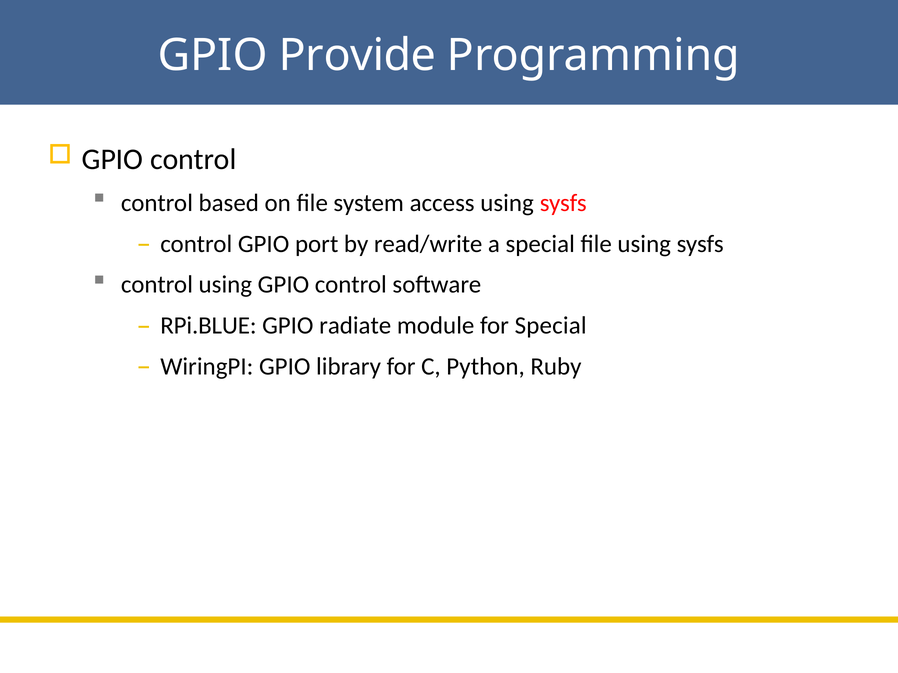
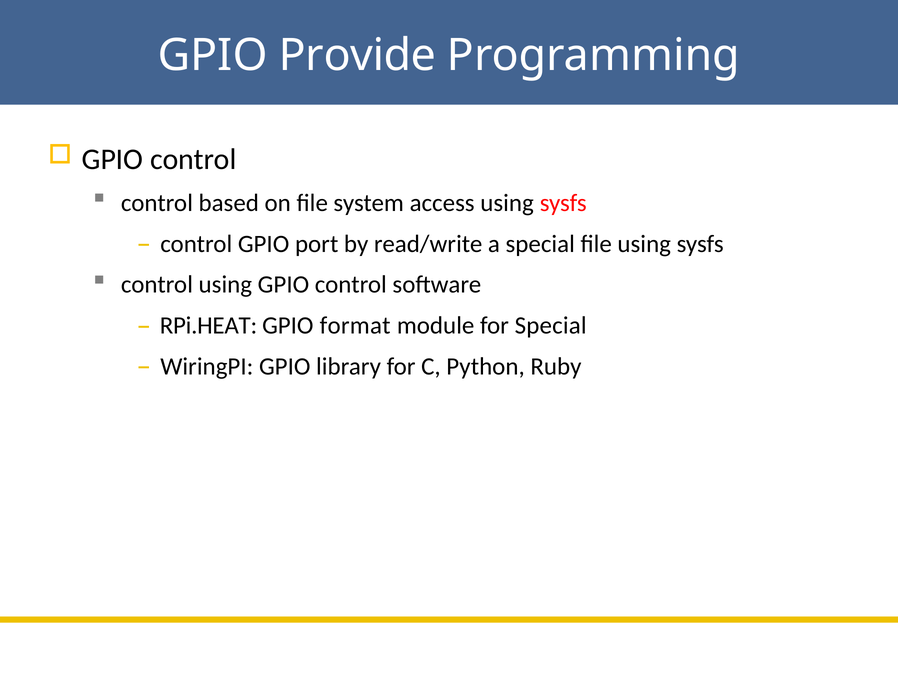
RPi.BLUE: RPi.BLUE -> RPi.HEAT (208, 326)
radiate: radiate -> format (355, 326)
